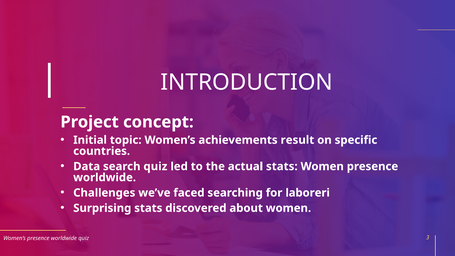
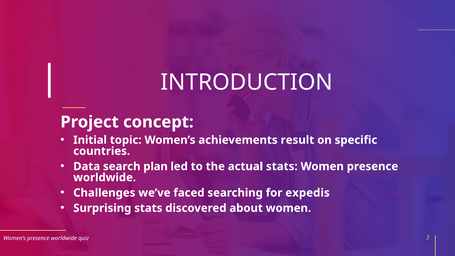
search quiz: quiz -> plan (156, 166)
laboreri: laboreri -> expedis (308, 193)
